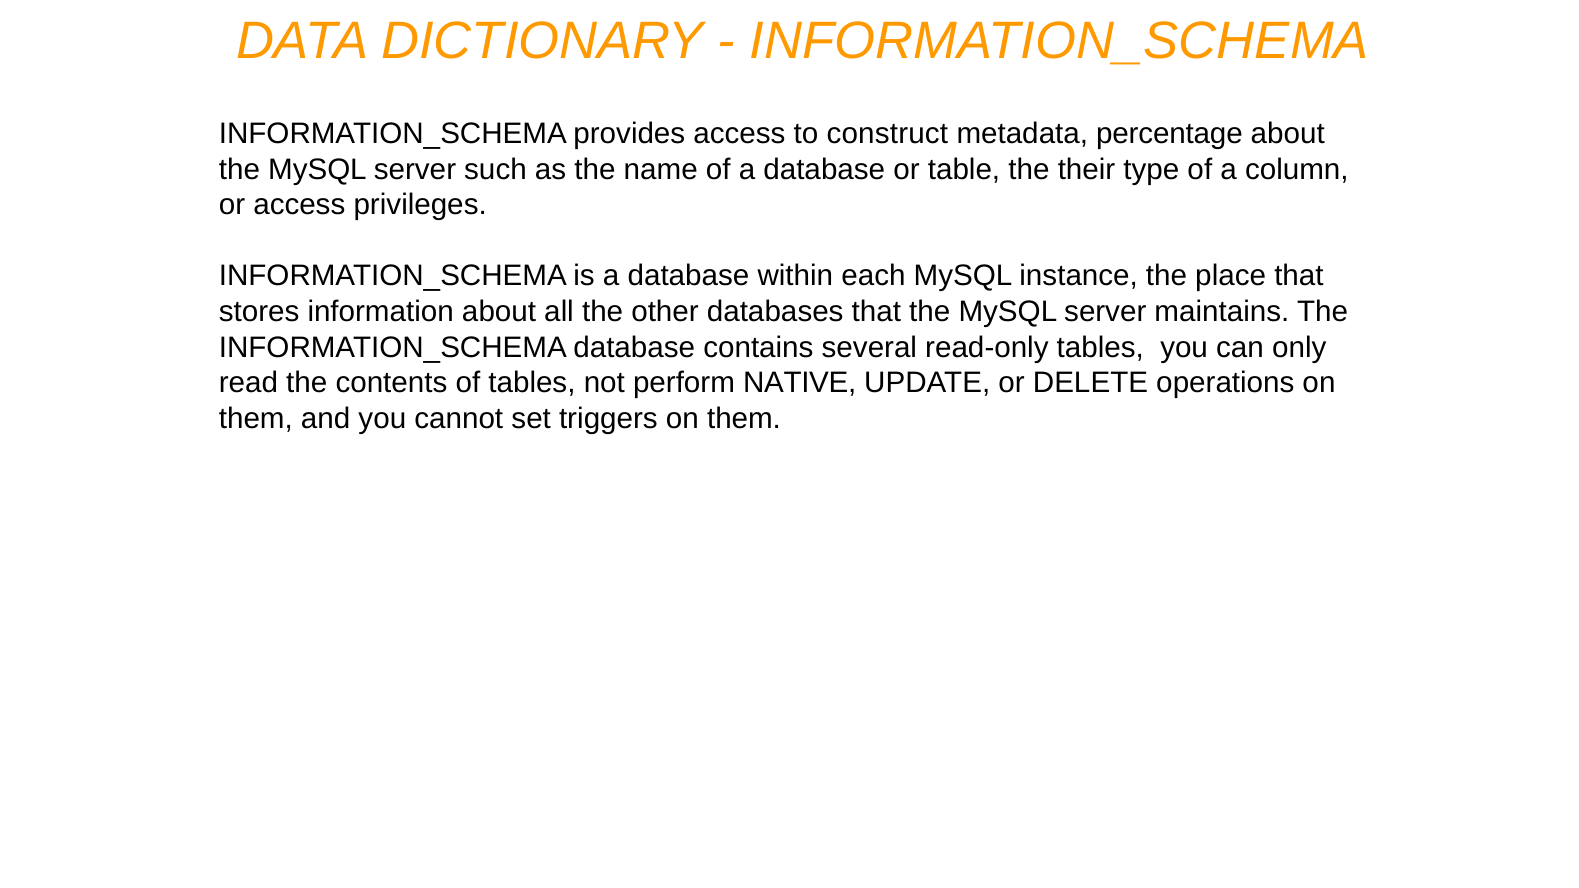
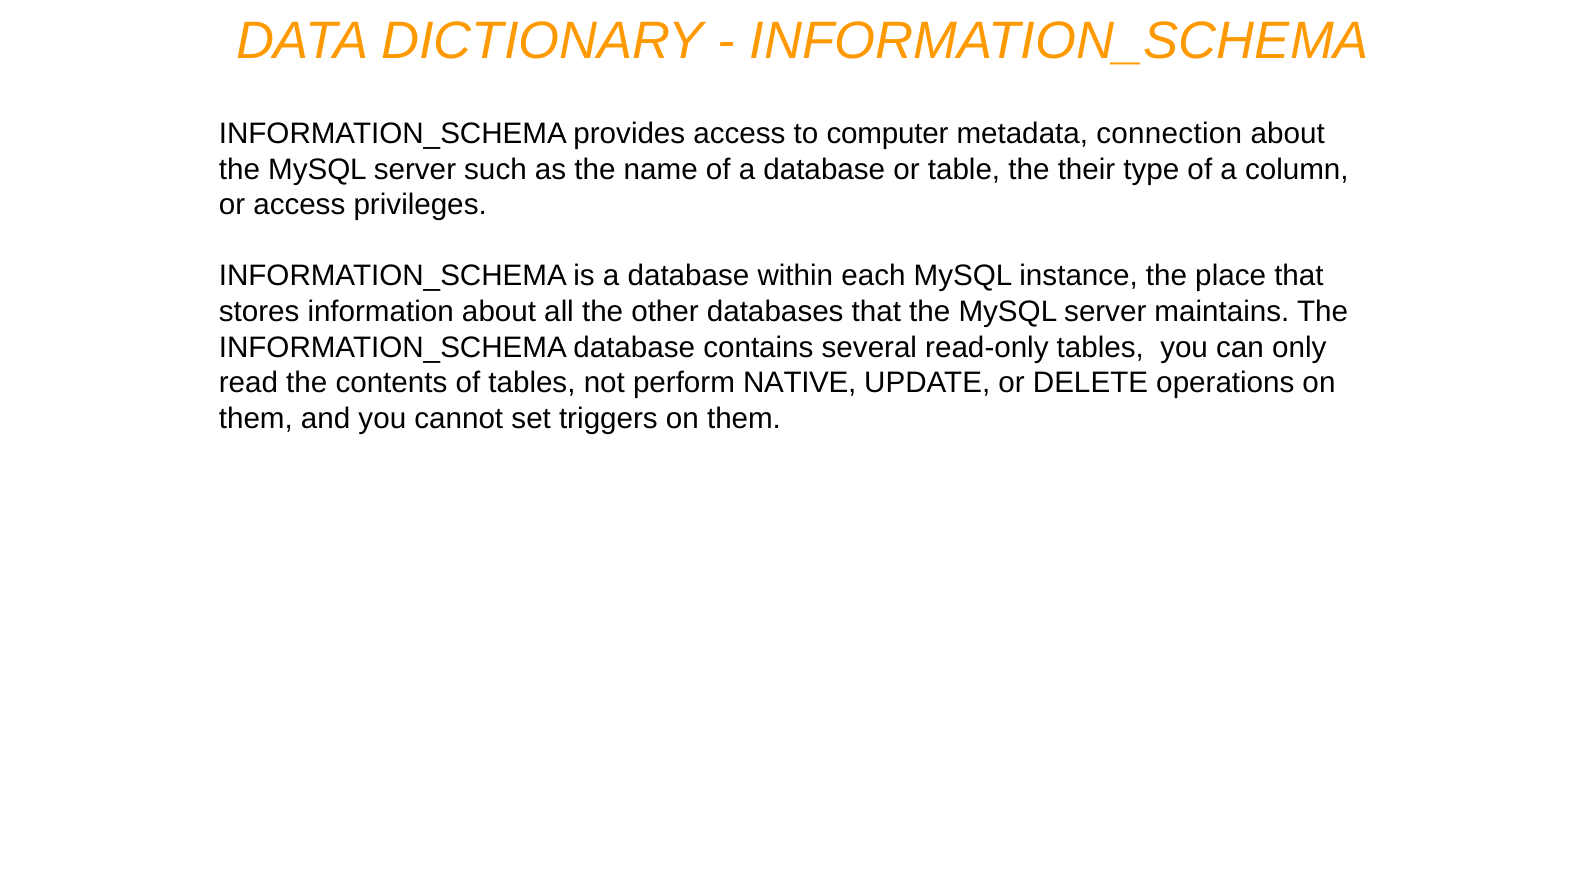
construct: construct -> computer (888, 134)
percentage: percentage -> connection (1169, 134)
